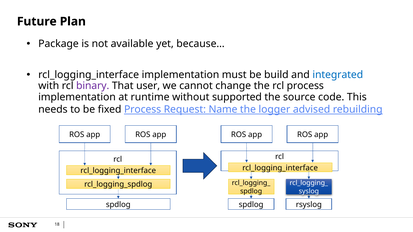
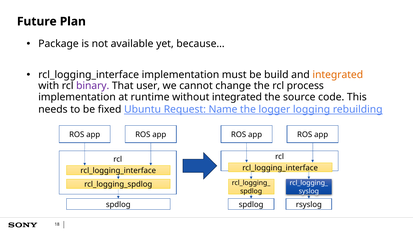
integrated colour: blue -> orange (338, 75)
without supported: supported -> integrated (237, 97)
fixed Process: Process -> Ubuntu (143, 110)
advised: advised -> logging (312, 110)
